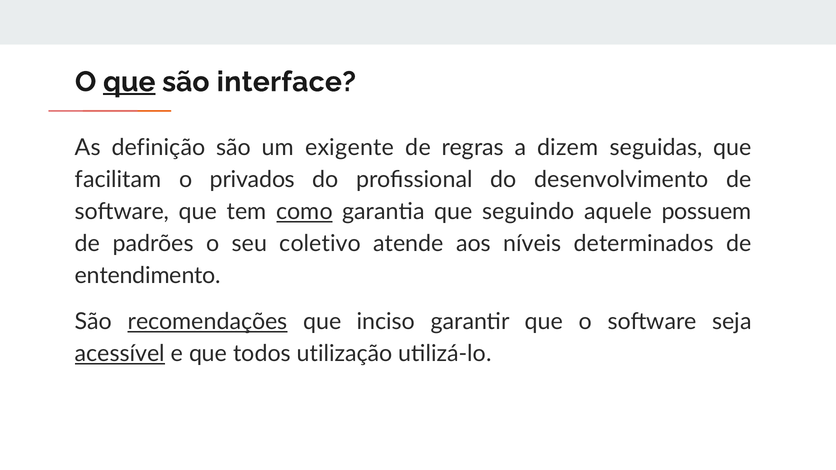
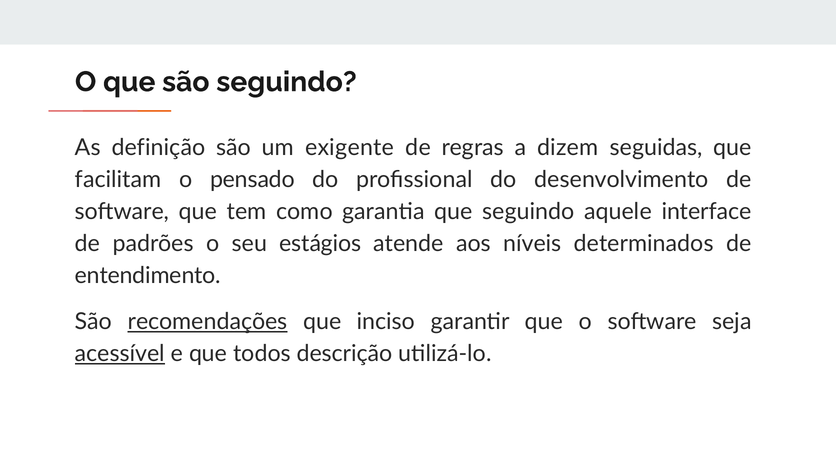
que underline: present -> none (129, 82)
são interface: interface -> seguindo (286, 82)
privados: privados -> pensado (252, 180)
como underline: present -> none (304, 212)
possuem: possuem -> interface (706, 212)
coletivo: coletivo -> estágios (320, 244)
utilização: utilização -> descrição (345, 354)
